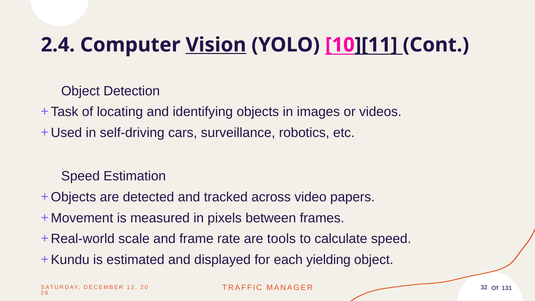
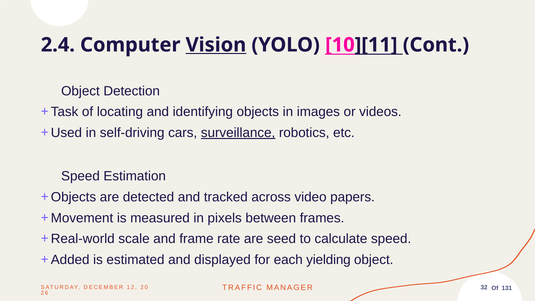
surveillance underline: none -> present (238, 133)
tools: tools -> seed (281, 239)
Kundu: Kundu -> Added (70, 260)
